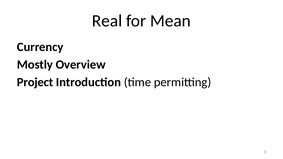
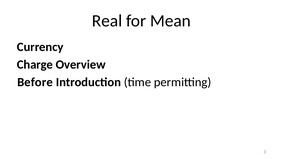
Mostly: Mostly -> Charge (35, 65)
Project: Project -> Before (35, 82)
